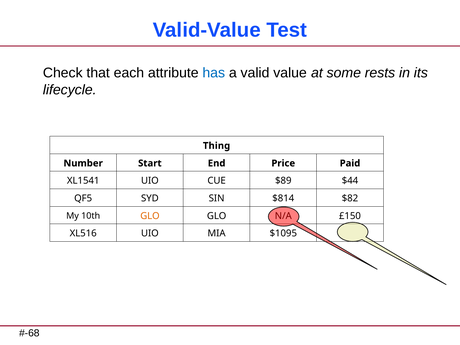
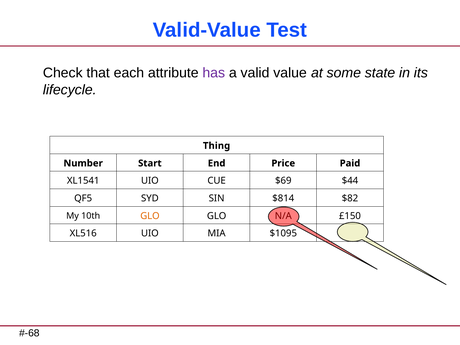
has colour: blue -> purple (214, 73)
rests: rests -> state (380, 73)
$89: $89 -> $69 (283, 181)
